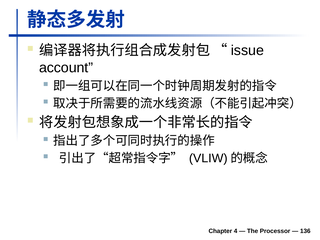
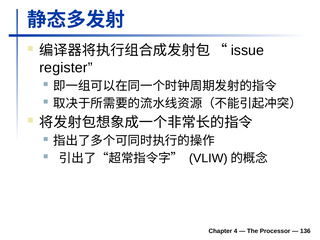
account: account -> register (66, 68)
